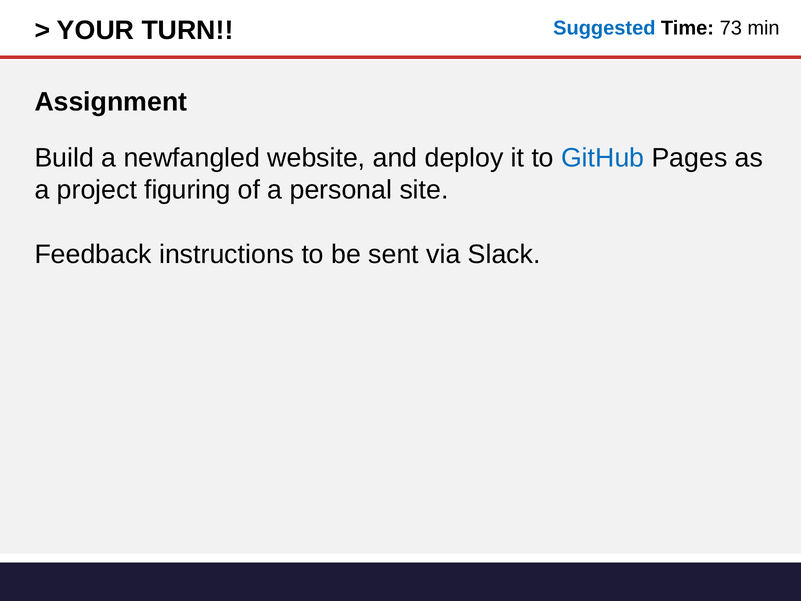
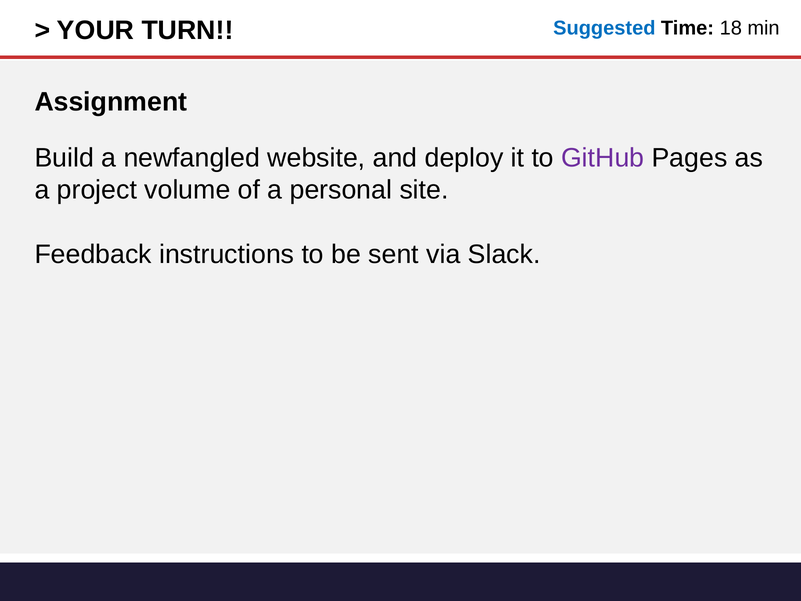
73: 73 -> 18 (731, 28)
GitHub colour: blue -> purple (603, 158)
figuring: figuring -> volume (187, 190)
